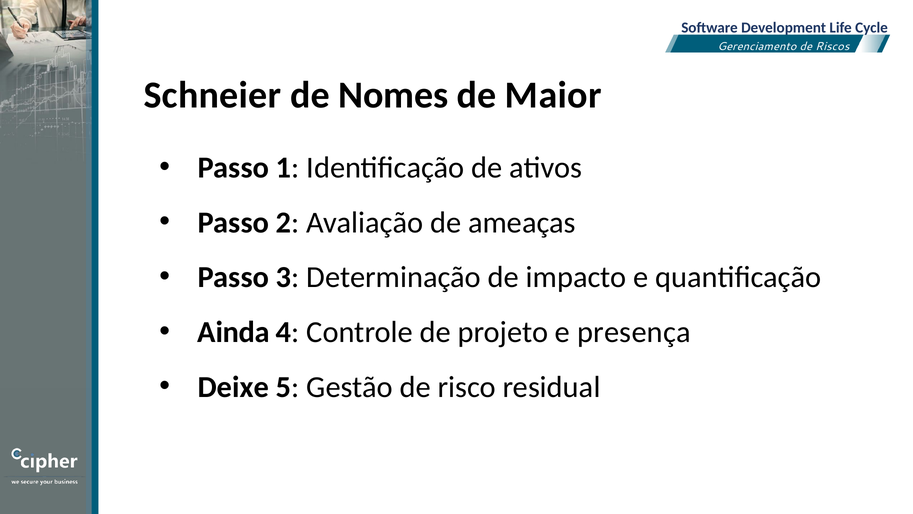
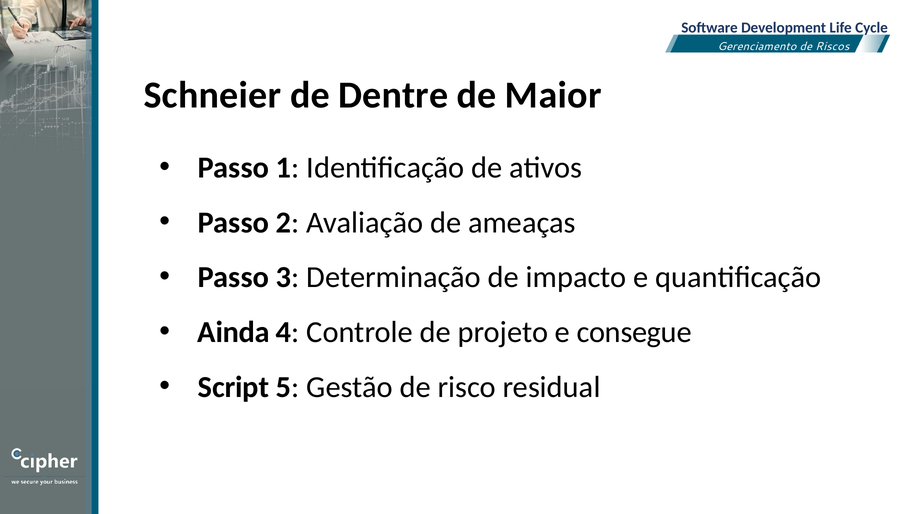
Nomes: Nomes -> Dentre (393, 95)
presença: presença -> consegue (634, 332)
Deixe: Deixe -> Script (233, 387)
